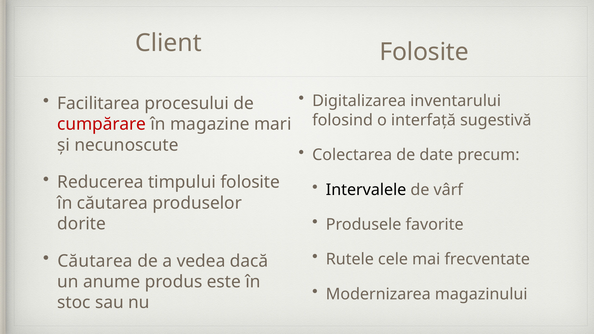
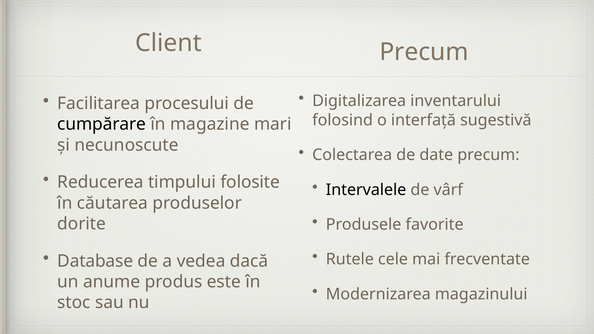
Folosite: Folosite -> Precum (424, 52)
cumpărare colour: red -> black (102, 124)
Căutarea: Căutarea -> Database (95, 261)
